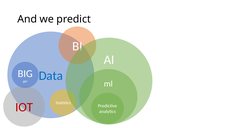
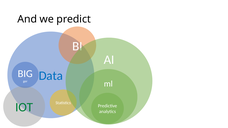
IOT colour: red -> green (24, 107)
